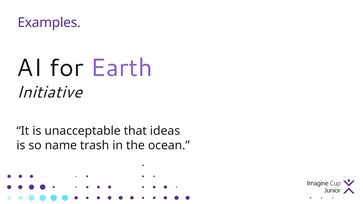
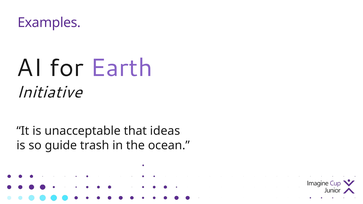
name: name -> guide (61, 146)
